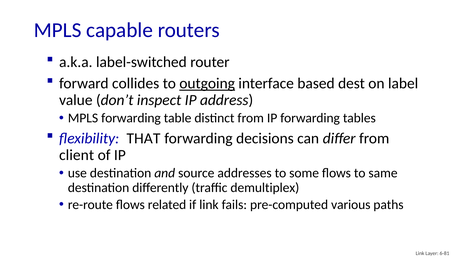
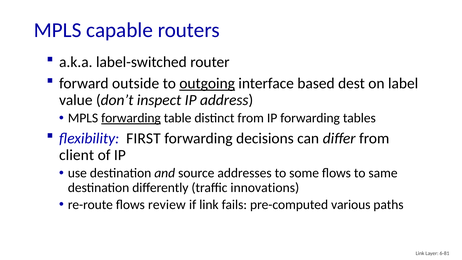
collides: collides -> outside (136, 83)
forwarding underline: none -> present (131, 118)
THAT: THAT -> FIRST (143, 138)
demultiplex: demultiplex -> innovations (265, 188)
related: related -> review (167, 205)
